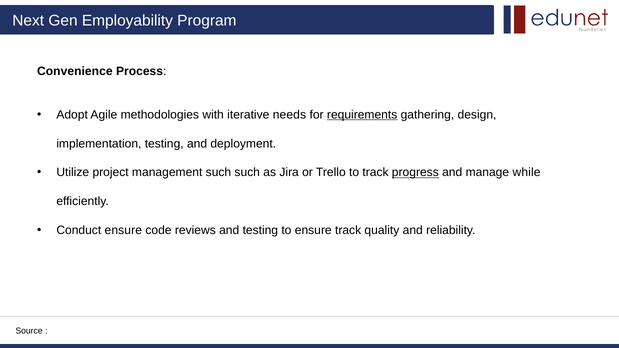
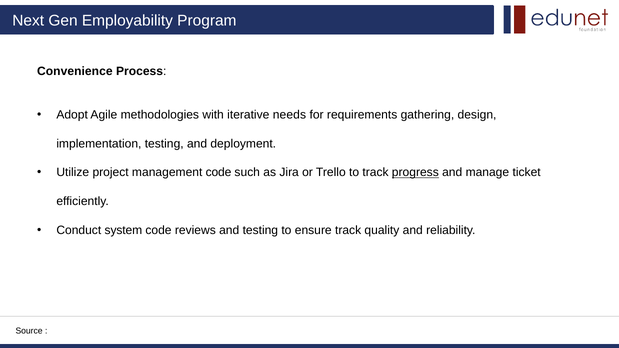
requirements underline: present -> none (362, 115)
management such: such -> code (218, 173)
while: while -> ticket (527, 173)
Conduct ensure: ensure -> system (123, 230)
